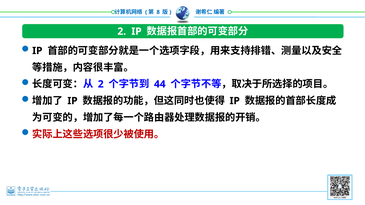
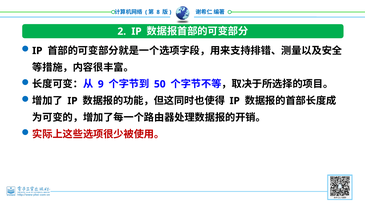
2: 2 -> 9 (101, 84)
44: 44 -> 50 (160, 84)
